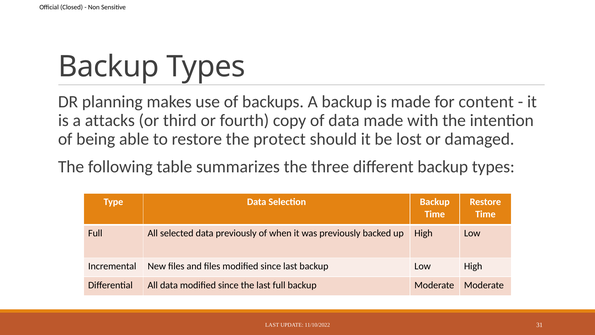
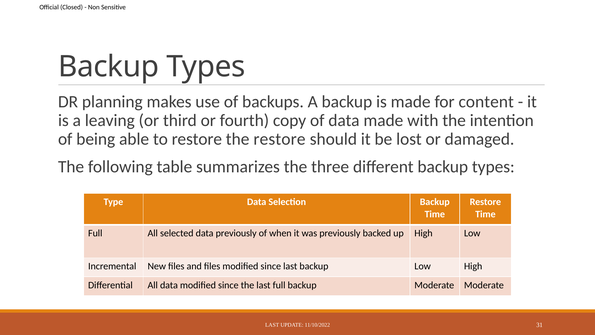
attacks: attacks -> leaving (110, 120)
the protect: protect -> restore (279, 139)
